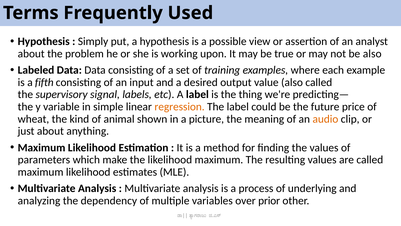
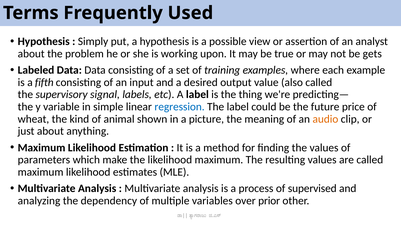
be also: also -> gets (372, 54)
regression colour: orange -> blue (180, 107)
underlying: underlying -> supervised (312, 188)
